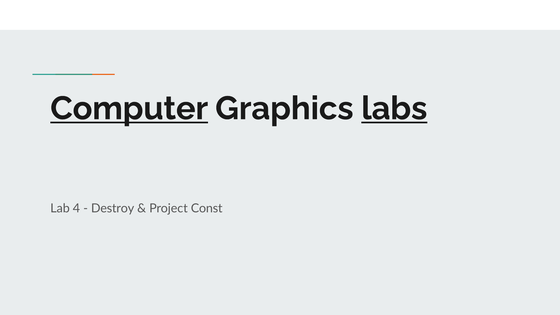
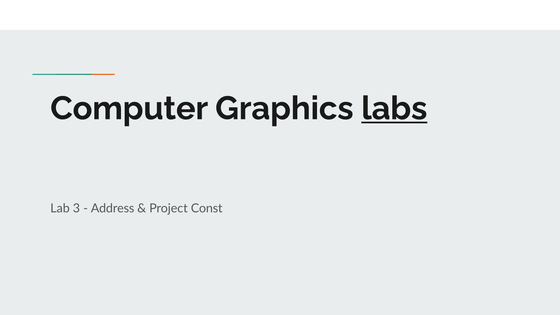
Computer underline: present -> none (129, 108)
4: 4 -> 3 (76, 208)
Destroy: Destroy -> Address (113, 208)
